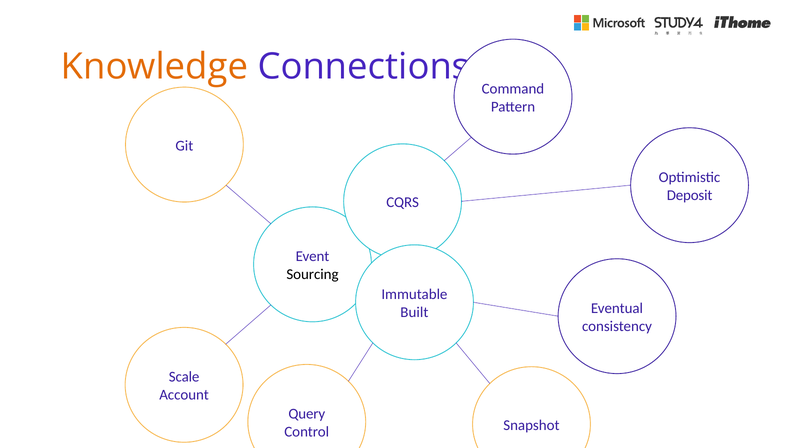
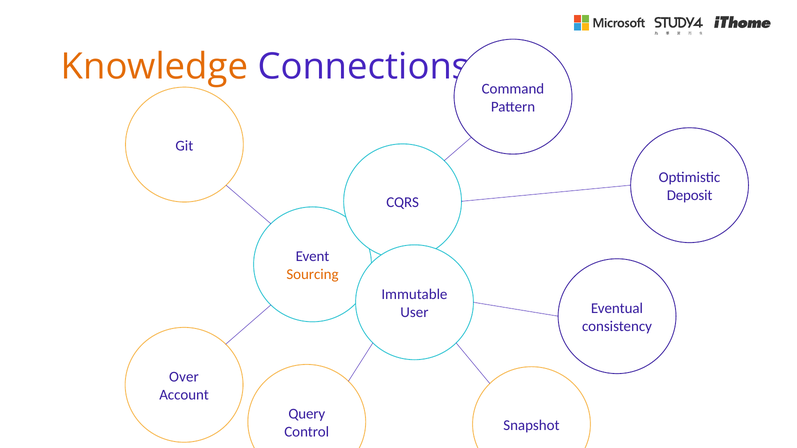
Sourcing colour: black -> orange (312, 275)
Built: Built -> User (414, 312)
Scale: Scale -> Over (184, 377)
